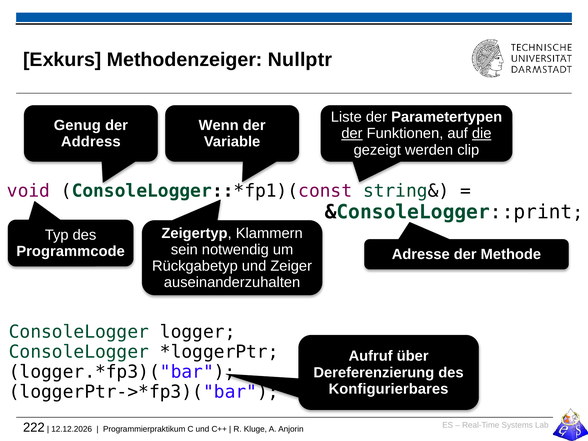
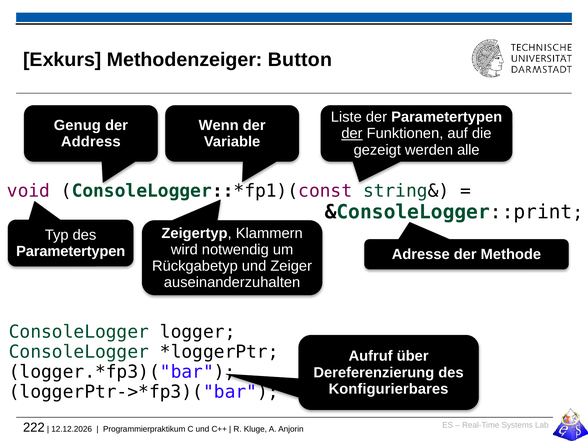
Nullptr: Nullptr -> Button (300, 60)
die underline: present -> none (482, 133)
clip: clip -> alle (468, 150)
sein: sein -> wird (184, 250)
Programmcode: Programmcode -> Parametertypen (71, 251)
